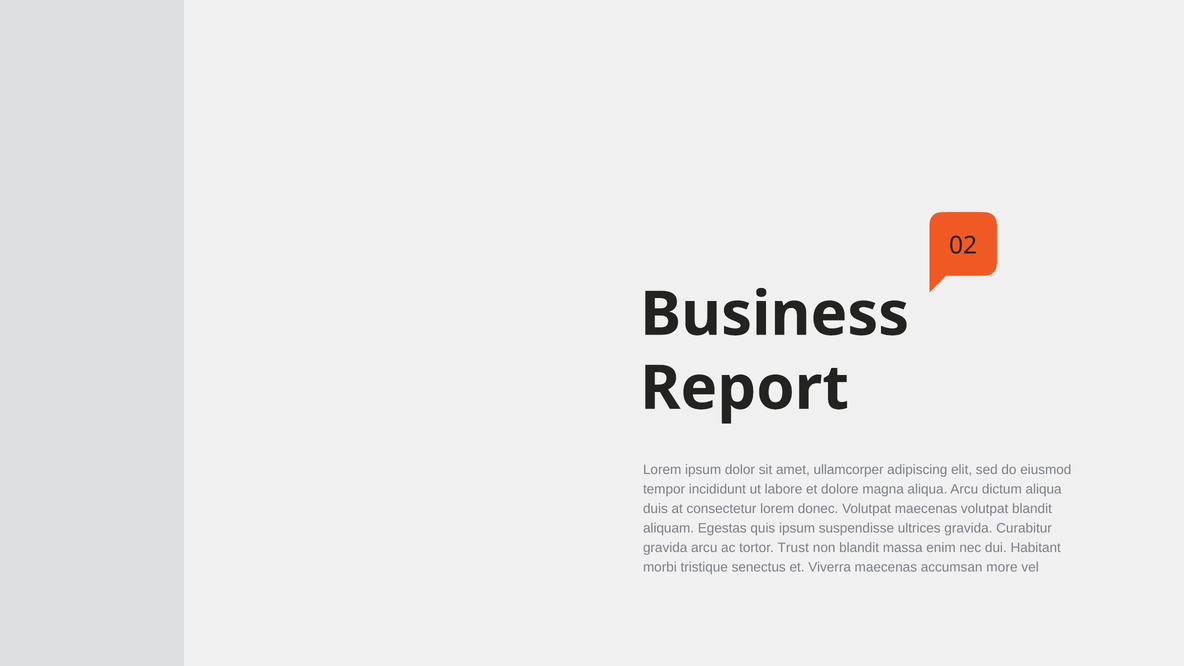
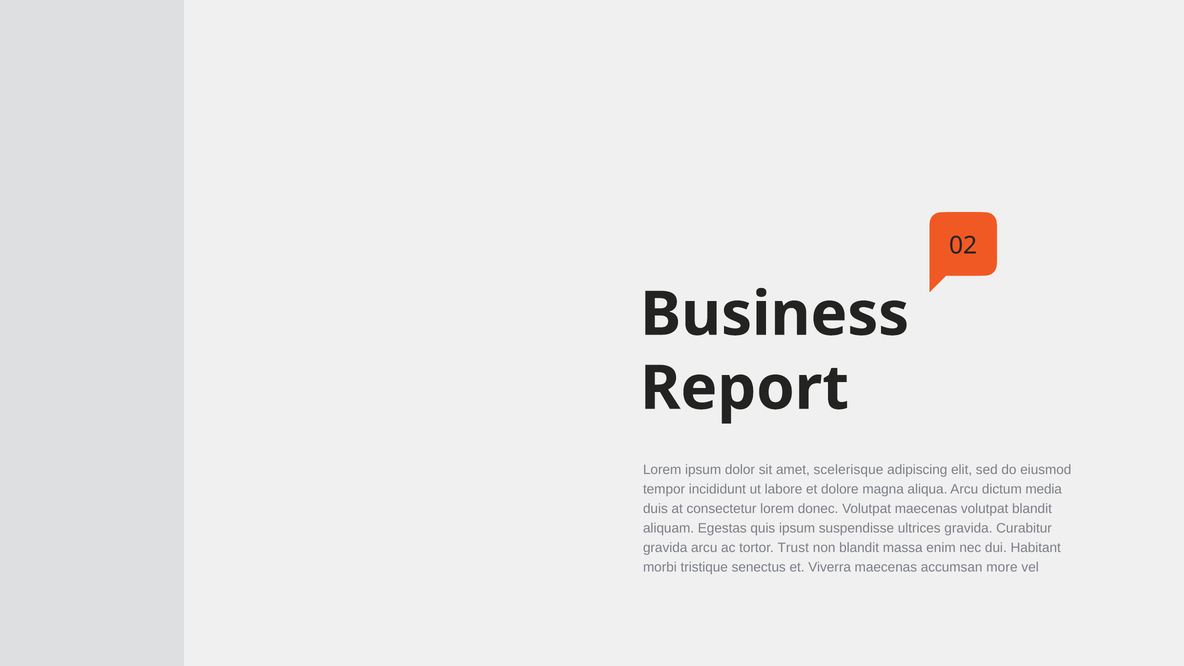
ullamcorper: ullamcorper -> scelerisque (848, 470)
dictum aliqua: aliqua -> media (1044, 489)
